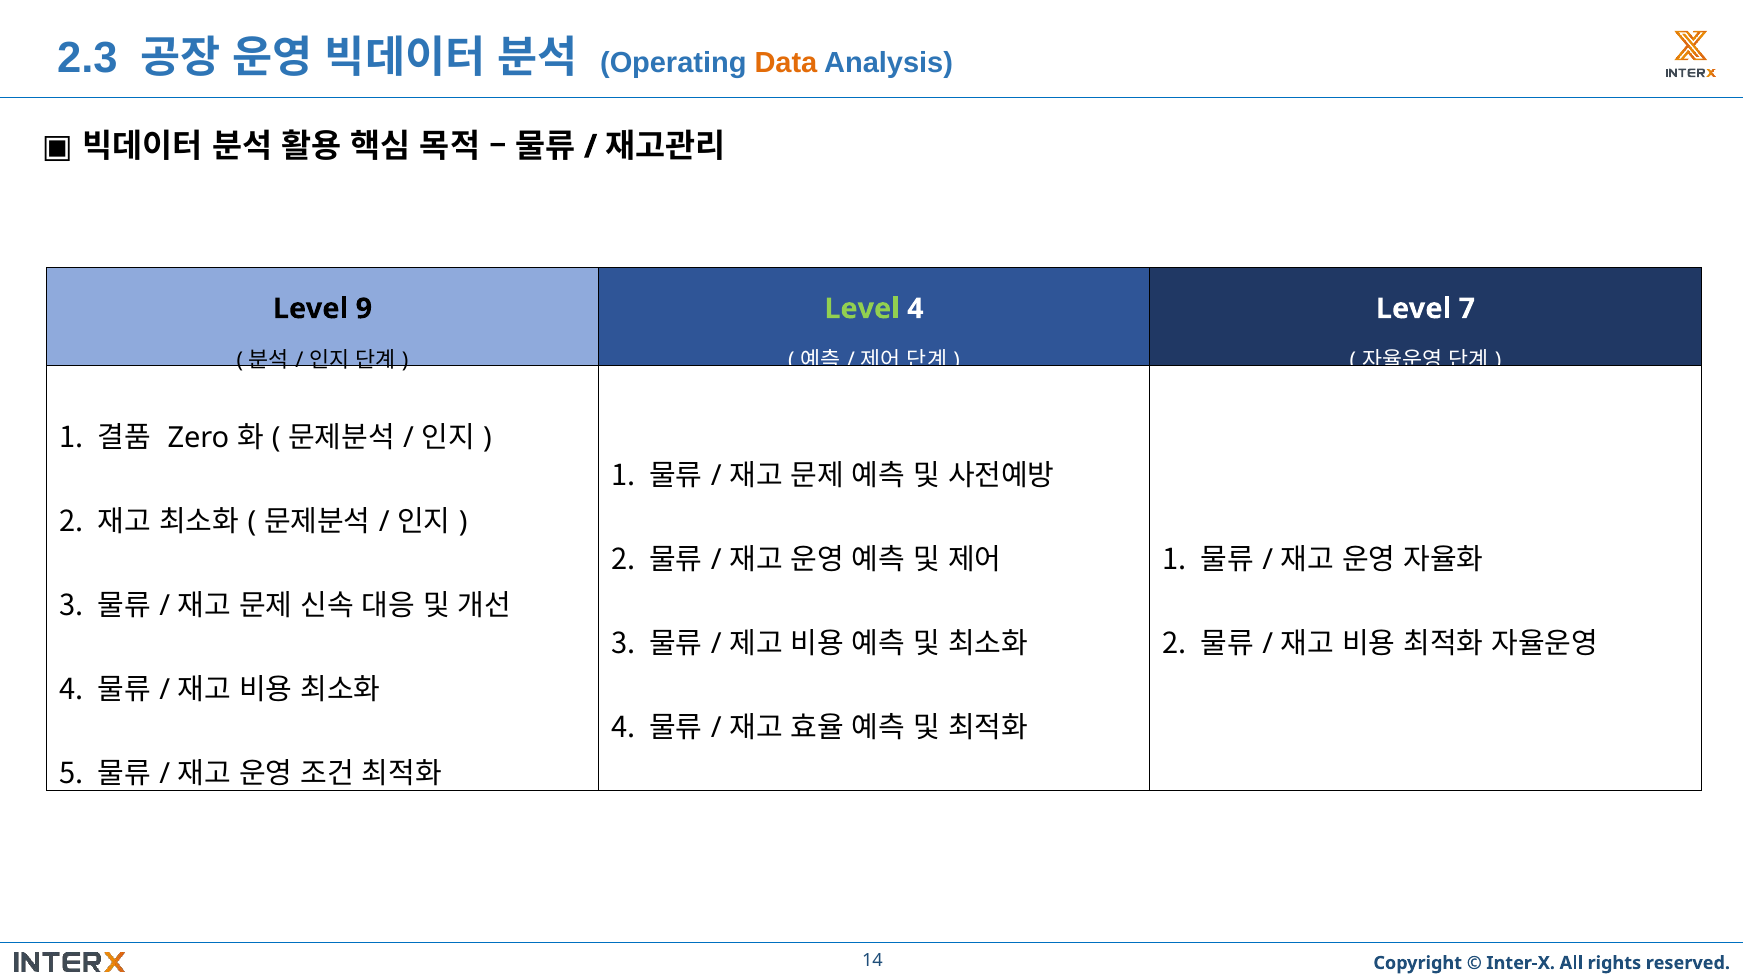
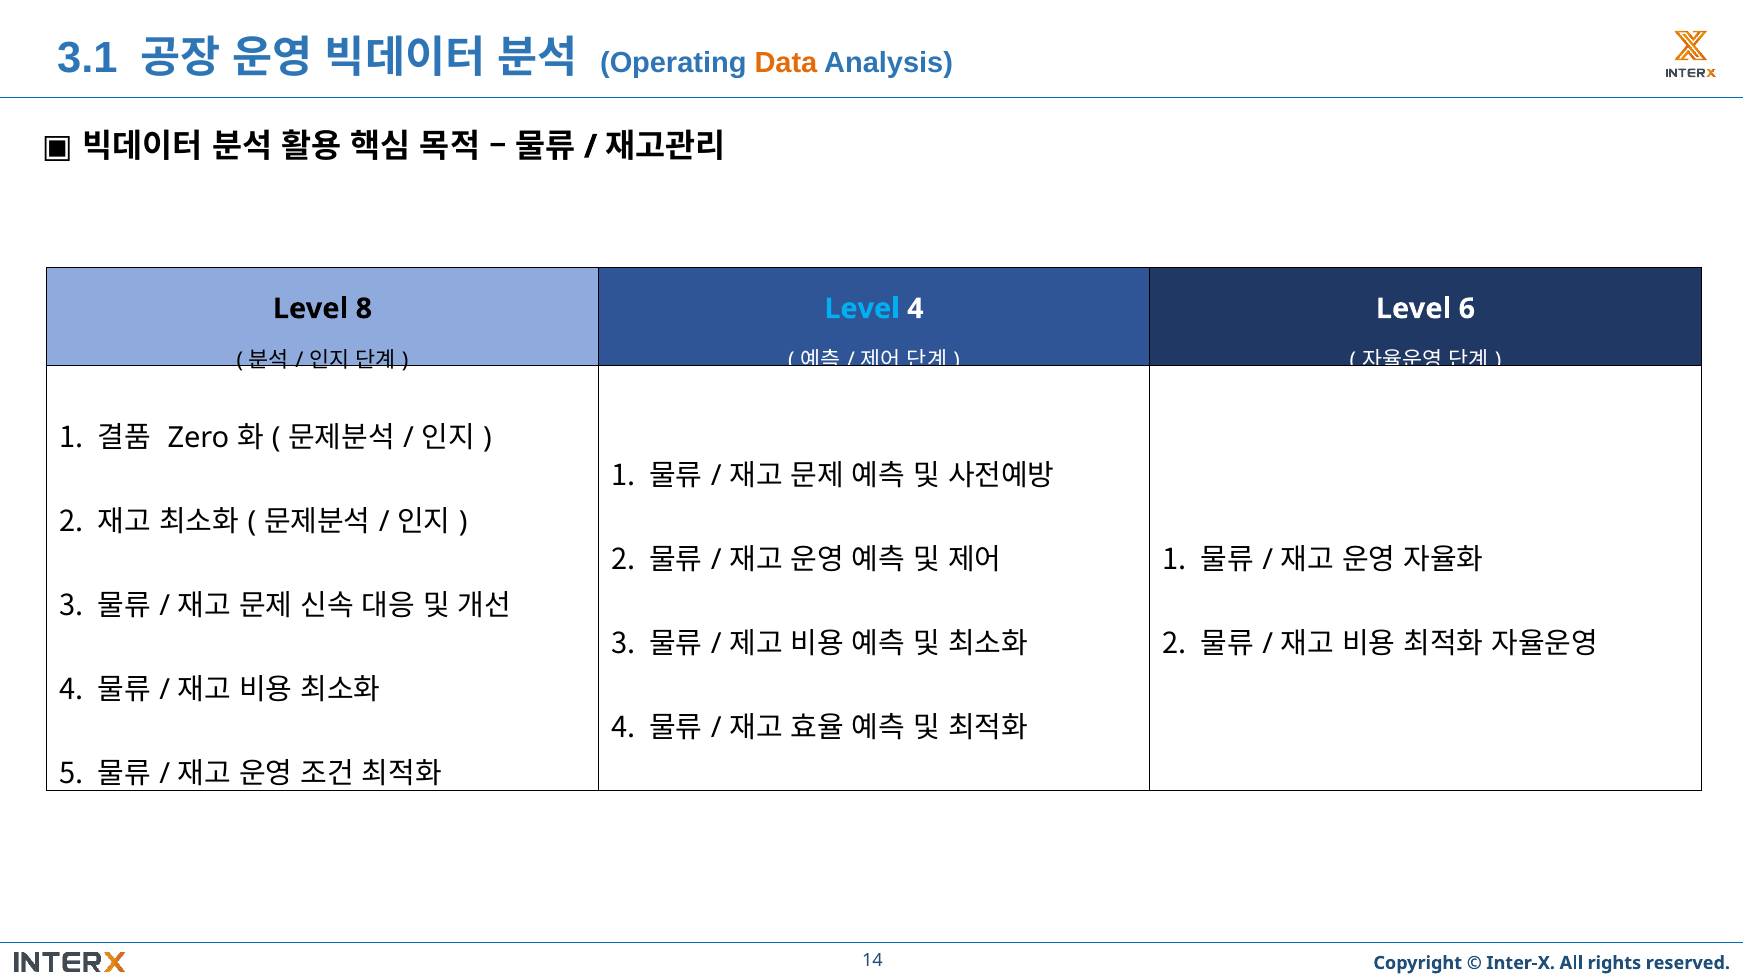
2.3: 2.3 -> 3.1 (87, 58)
9: 9 -> 8 (364, 309)
Level colour: light green -> light blue (862, 309)
7: 7 -> 6 (1467, 309)
